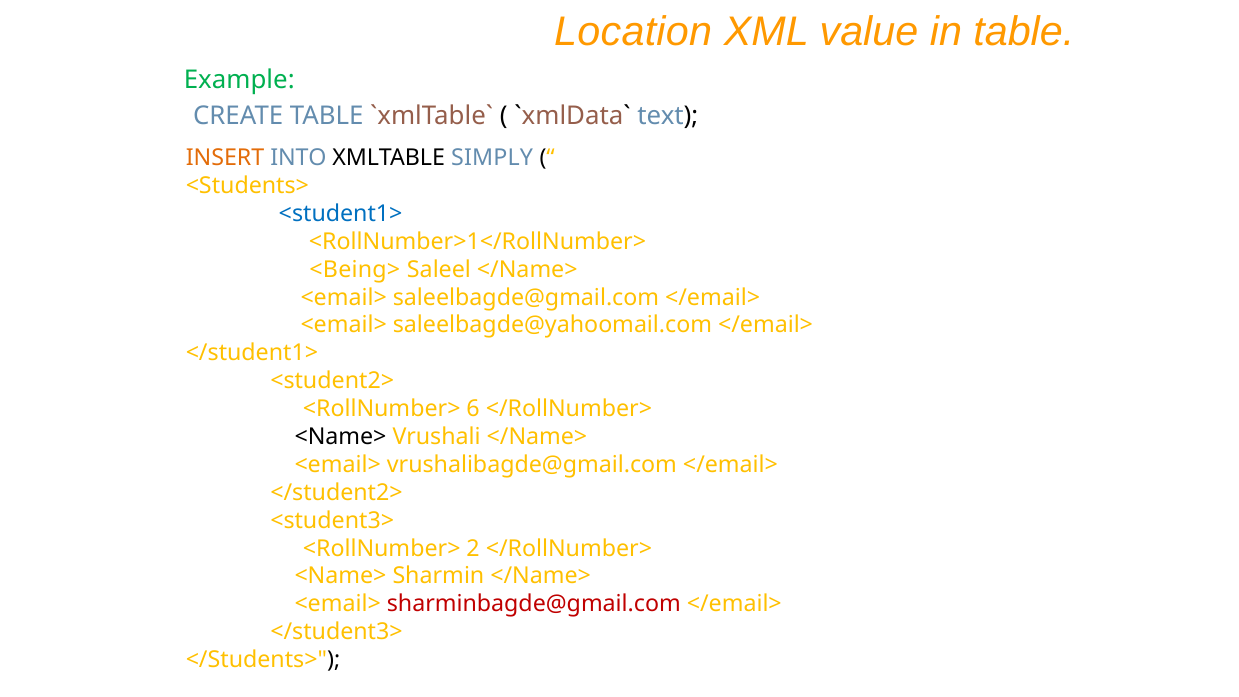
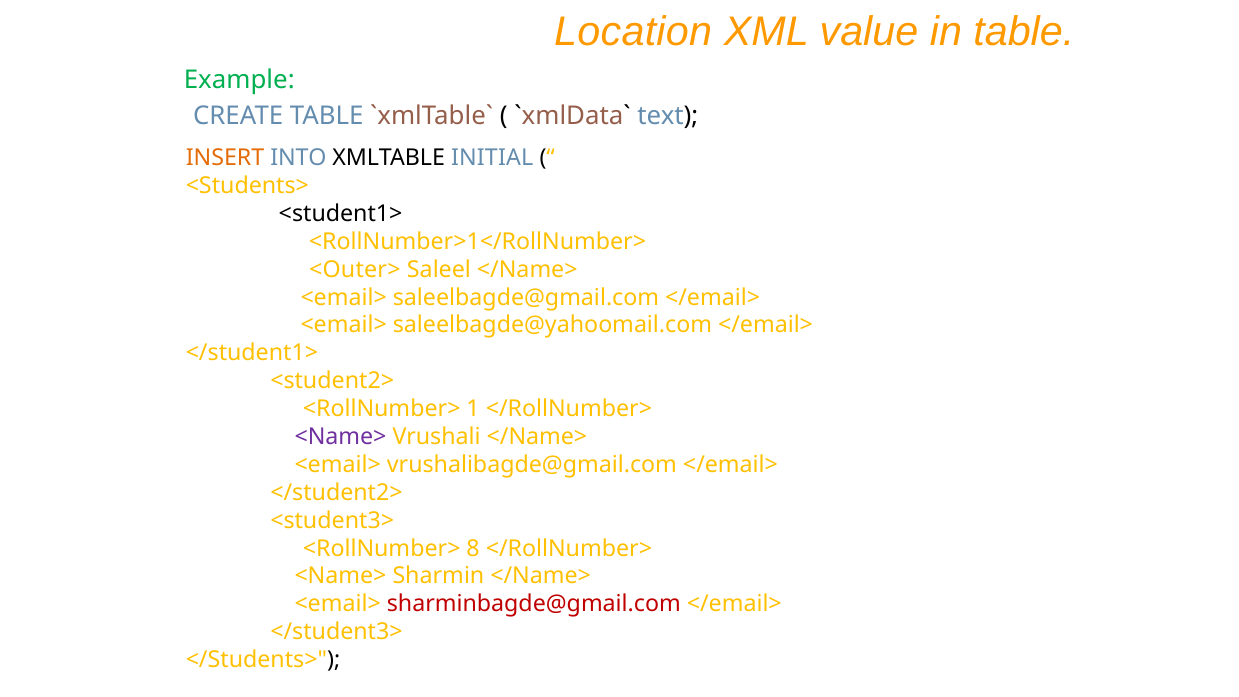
SIMPLY: SIMPLY -> INITIAL (492, 158)
<student1> colour: blue -> black (341, 214)
<Being>: <Being> -> <Outer> (355, 270)
6: 6 -> 1 (473, 409)
<Name> colour: black -> purple (341, 437)
2: 2 -> 8 (473, 548)
